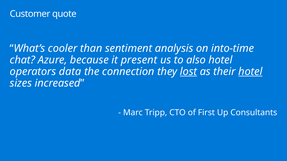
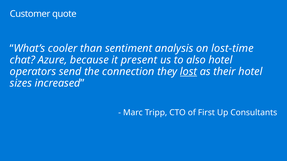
into-time: into-time -> lost-time (232, 48)
data: data -> send (70, 72)
hotel underline: present -> none (250, 72)
